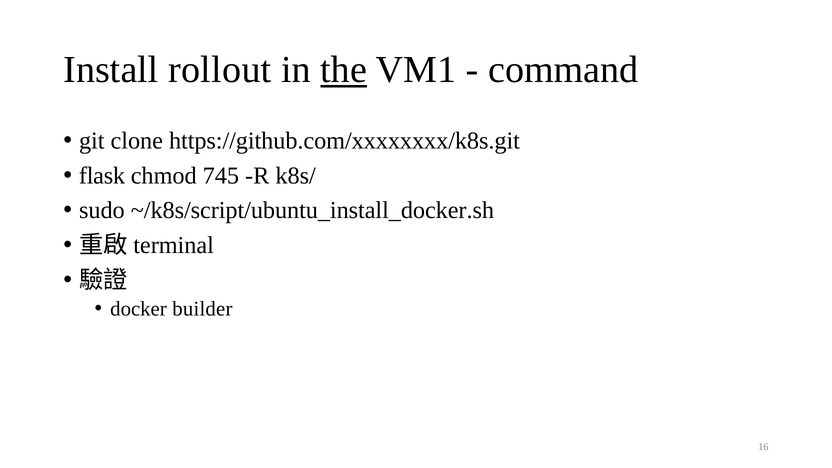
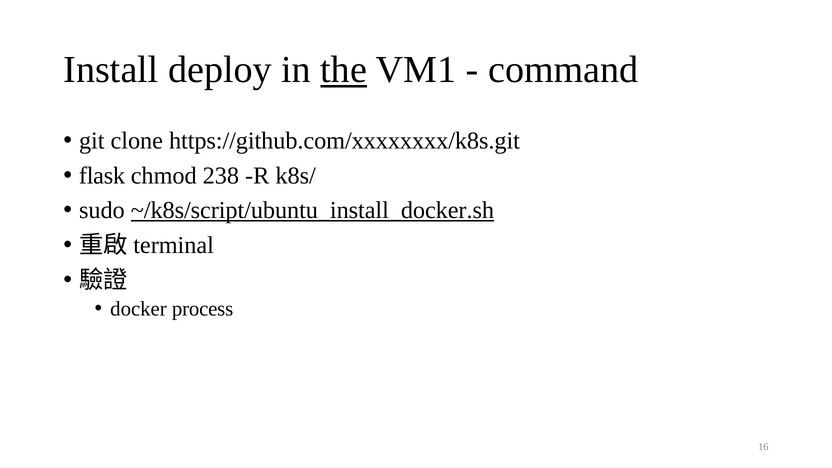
rollout: rollout -> deploy (220, 70)
745: 745 -> 238 (221, 176)
~/k8s/script/ubuntu_install_docker.sh underline: none -> present (312, 210)
builder: builder -> process (203, 309)
